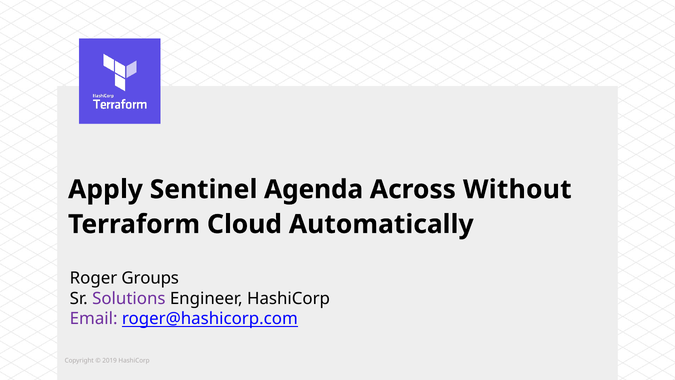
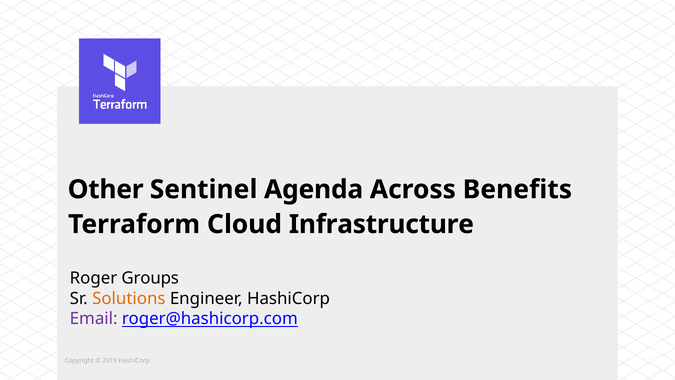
Apply: Apply -> Other (106, 189)
Without: Without -> Benefits (517, 189)
Automatically: Automatically -> Infrastructure (381, 224)
Solutions colour: purple -> orange (129, 298)
